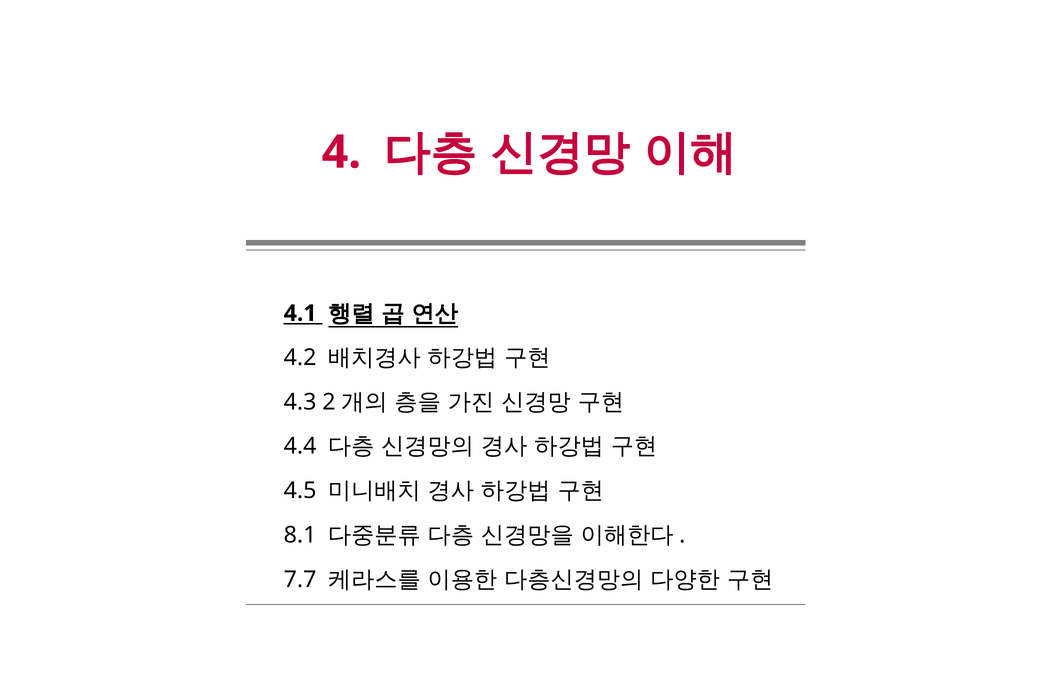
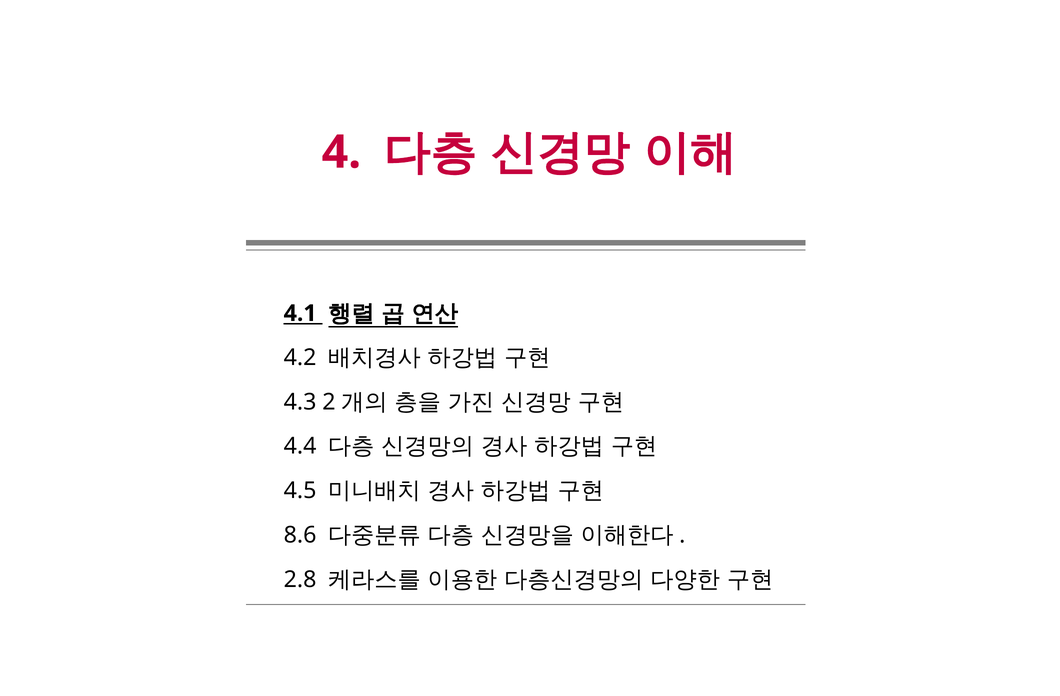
8.1: 8.1 -> 8.6 (300, 535)
7.7: 7.7 -> 2.8 (300, 580)
